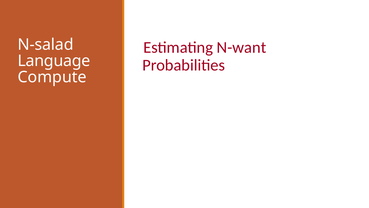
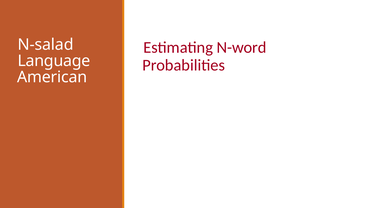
N-want: N-want -> N-word (242, 47)
Compute: Compute -> American (52, 77)
